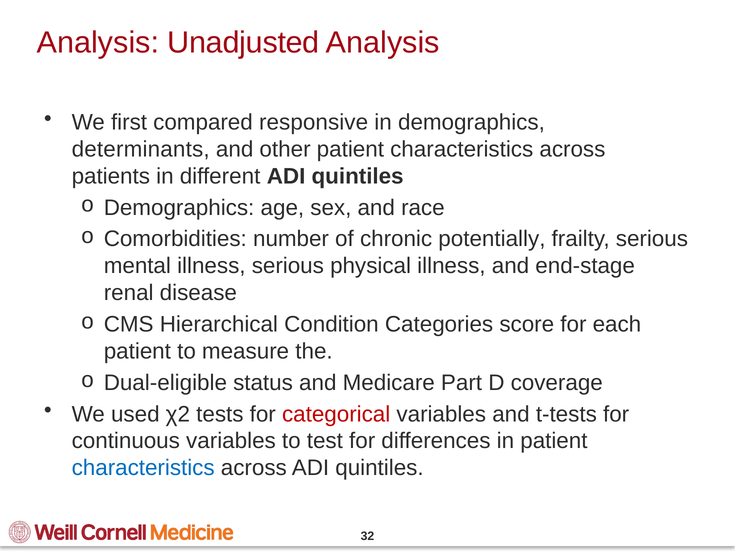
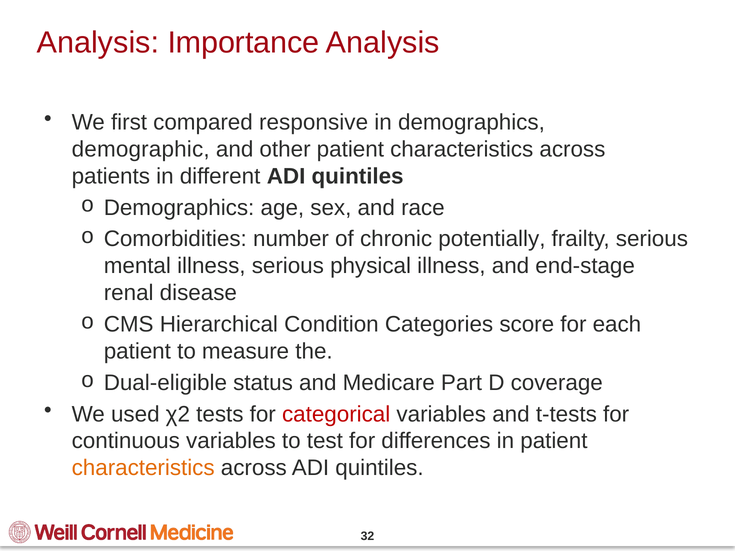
Unadjusted: Unadjusted -> Importance (243, 43)
determinants: determinants -> demographic (141, 149)
characteristics colour: blue -> orange (143, 468)
